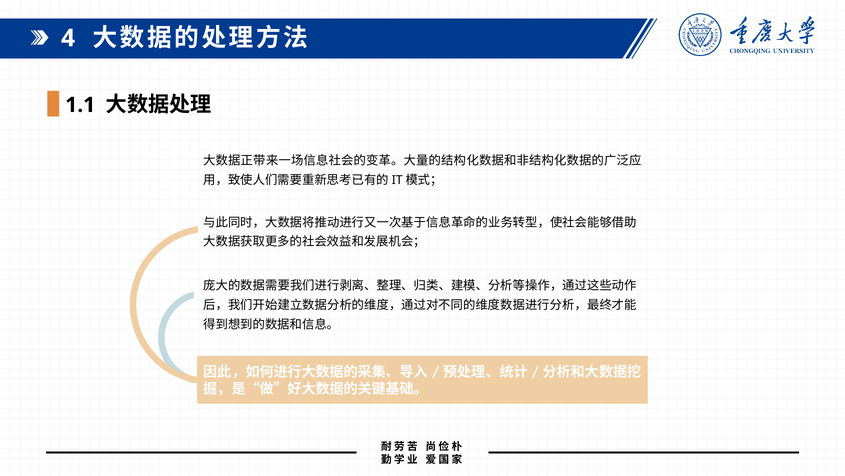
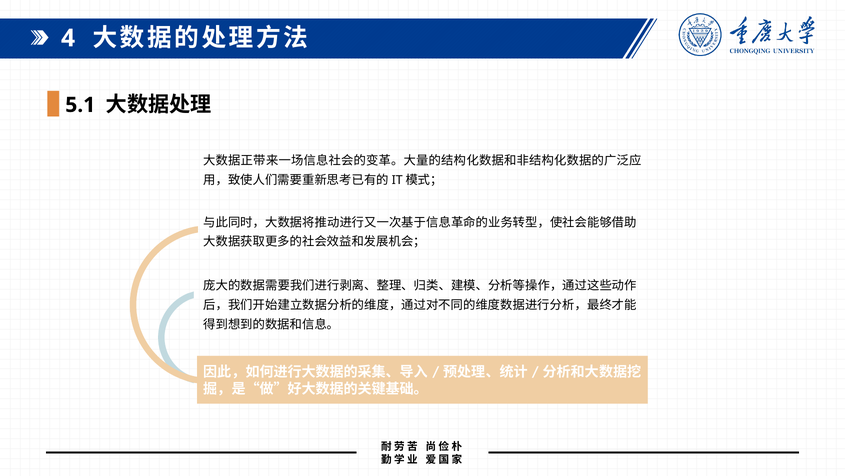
1.1: 1.1 -> 5.1 (80, 105)
